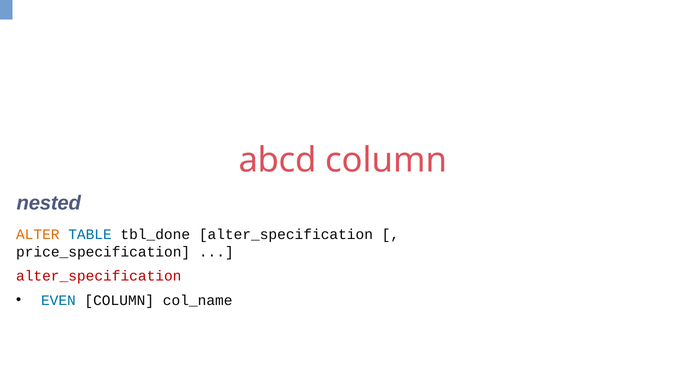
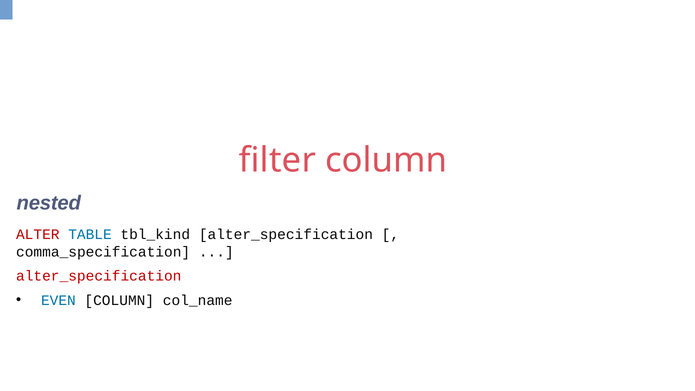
abcd: abcd -> filter (277, 160)
ALTER colour: orange -> red (38, 234)
tbl_done: tbl_done -> tbl_kind (155, 234)
price_specification: price_specification -> comma_specification (103, 252)
